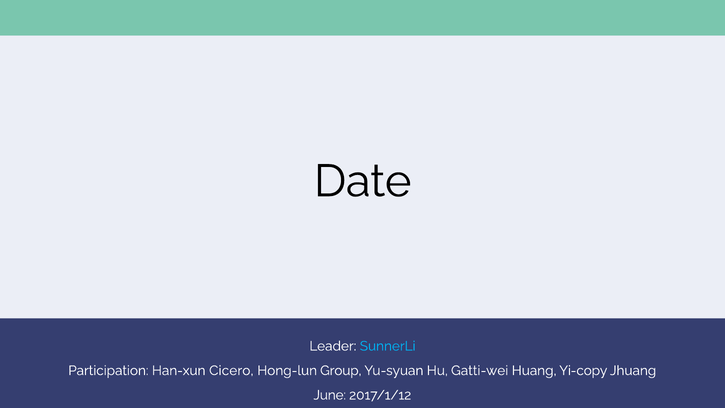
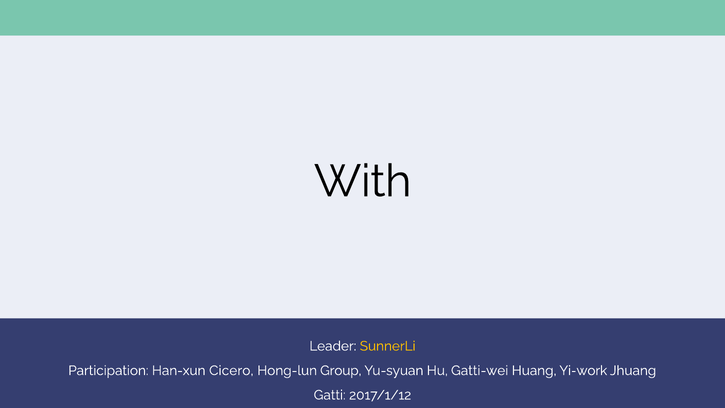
Date: Date -> With (363, 181)
SunnerLi colour: light blue -> yellow (388, 346)
Yi-copy: Yi-copy -> Yi-work (583, 370)
June: June -> Gatti (330, 395)
